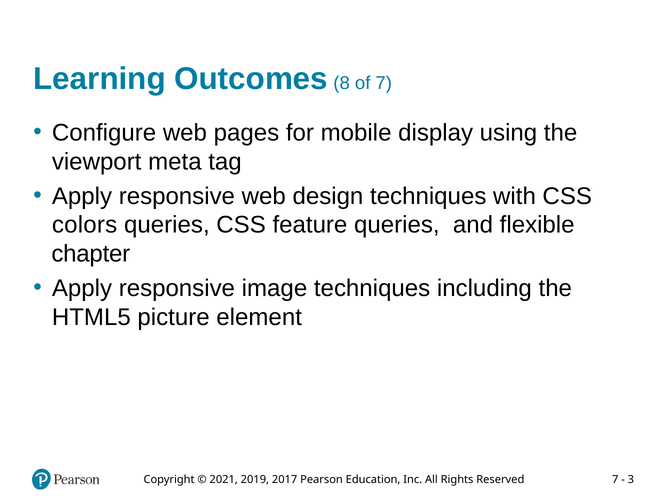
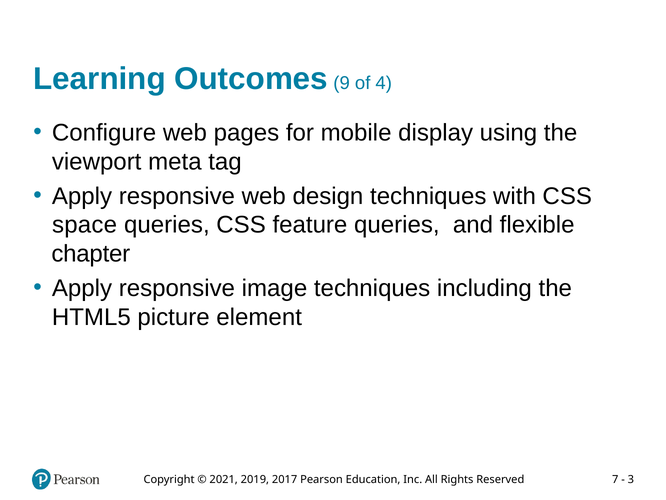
8: 8 -> 9 (342, 83)
of 7: 7 -> 4 (384, 83)
colors: colors -> space (85, 225)
